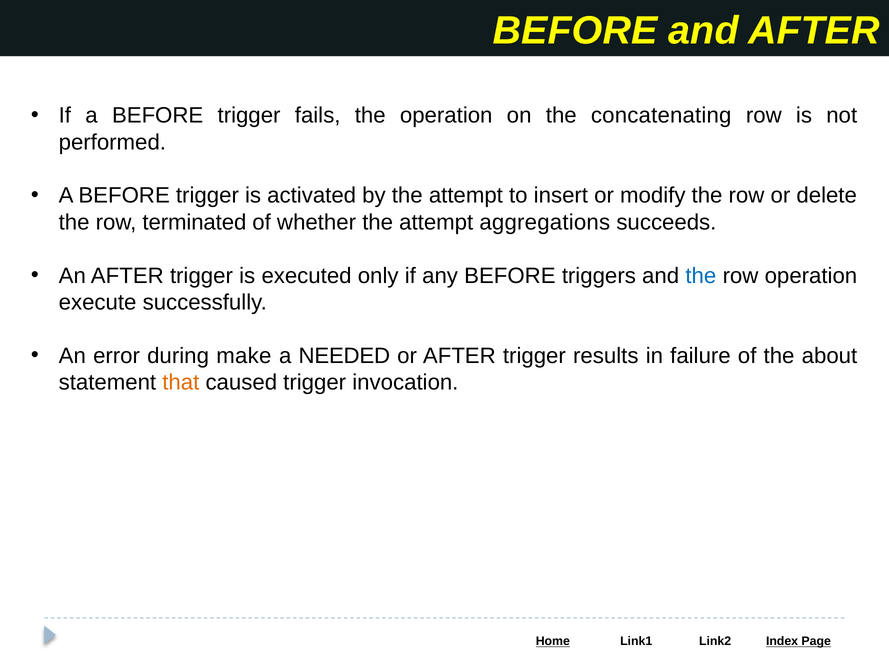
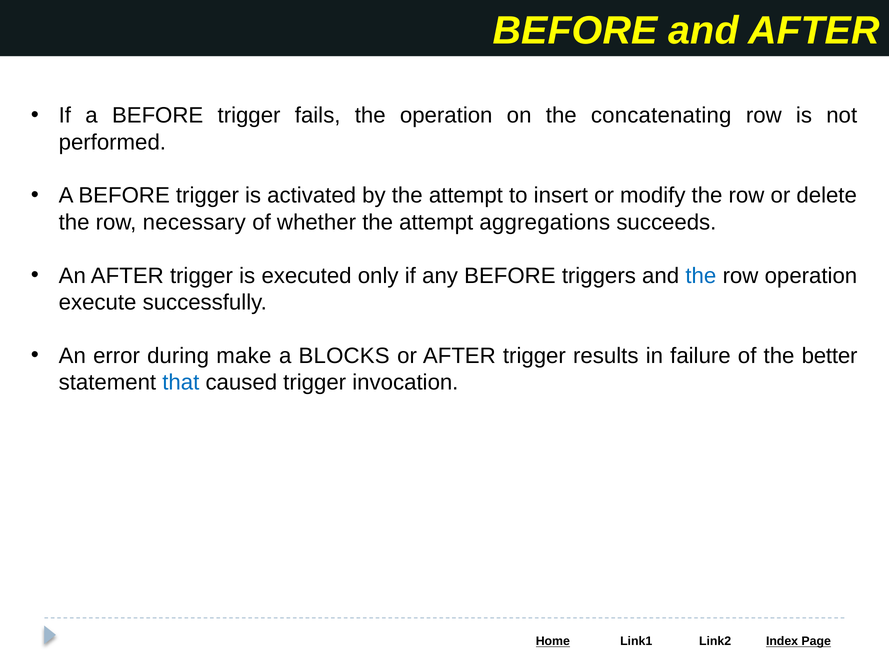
terminated: terminated -> necessary (194, 222)
NEEDED: NEEDED -> BLOCKS (344, 356)
about: about -> better (830, 356)
that colour: orange -> blue (181, 382)
